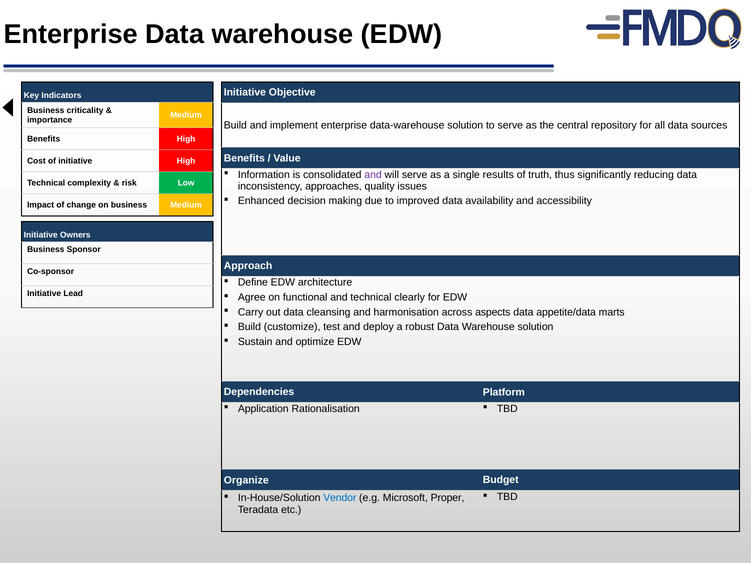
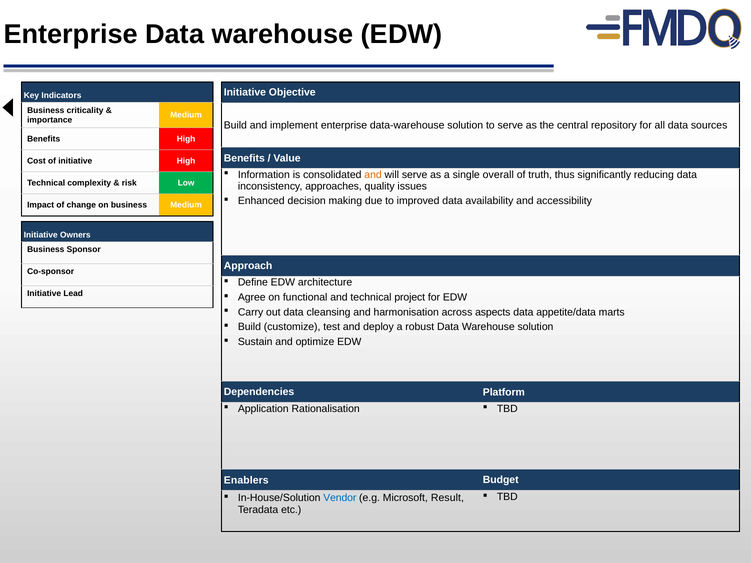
and colour: purple -> orange (373, 175)
results: results -> overall (498, 175)
clearly: clearly -> project (410, 297)
Organize: Organize -> Enablers (246, 480)
Proper: Proper -> Result (447, 498)
